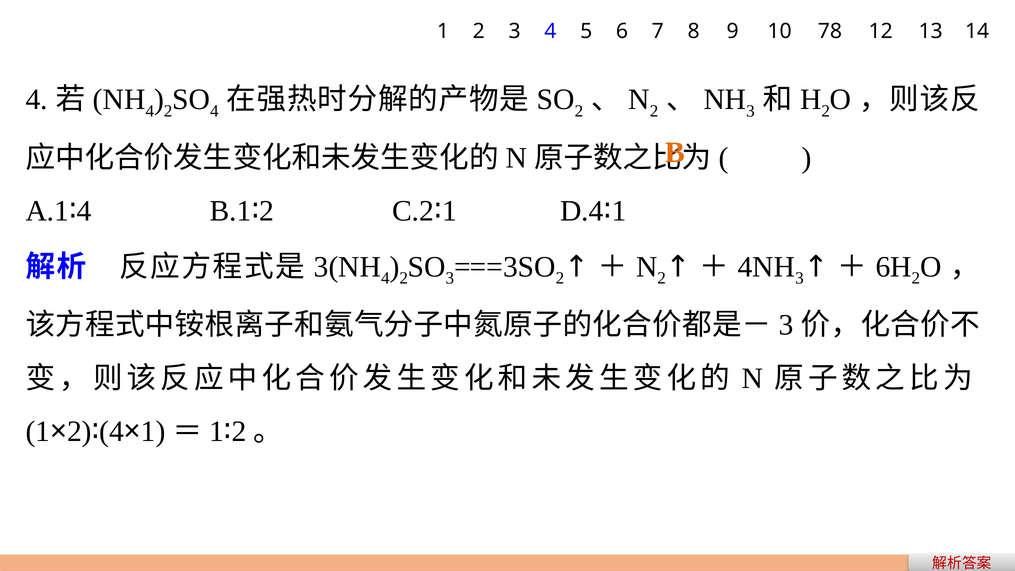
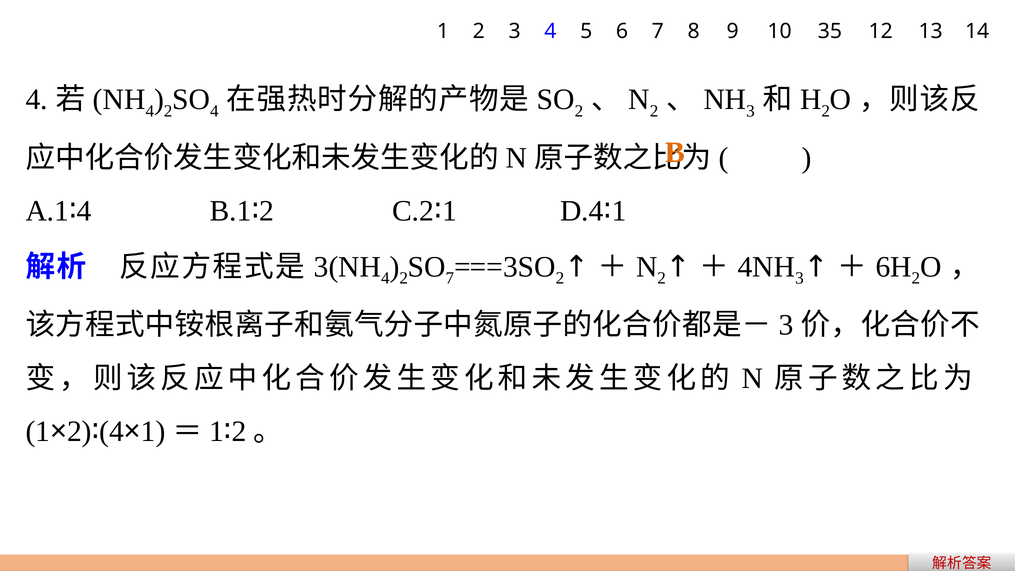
78: 78 -> 35 (830, 31)
3: 3 -> 7 (450, 278)
